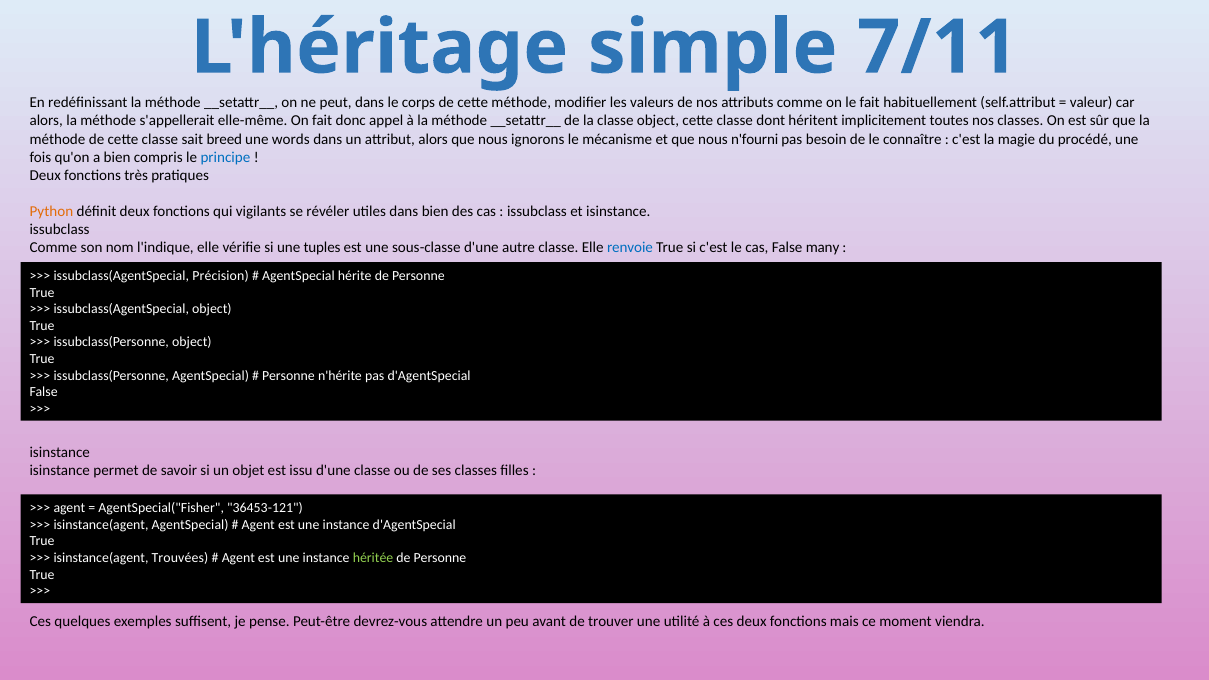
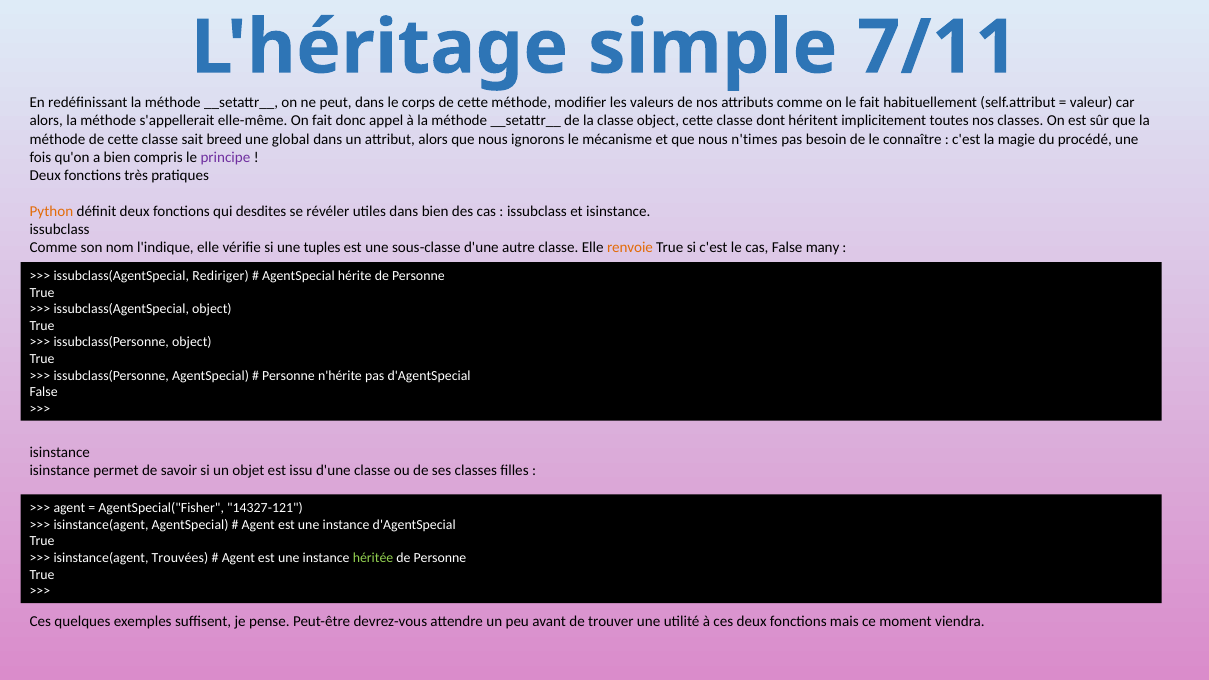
words: words -> global (291, 139)
n'fourni: n'fourni -> n'times (755, 139)
principe colour: blue -> purple (225, 157)
vigilants: vigilants -> desdites (261, 212)
renvoie colour: blue -> orange (630, 248)
Précision: Précision -> Rediriger (221, 276)
36453-121: 36453-121 -> 14327-121 (265, 508)
